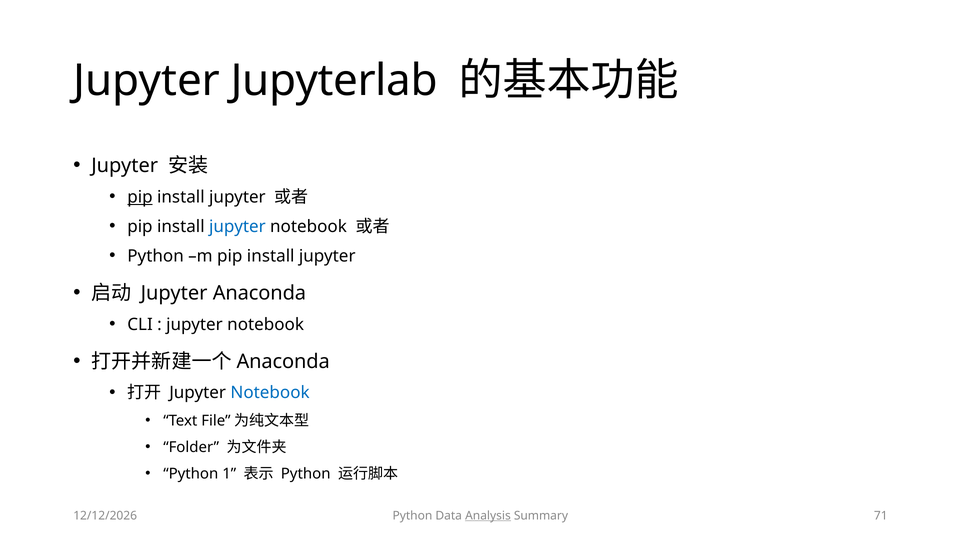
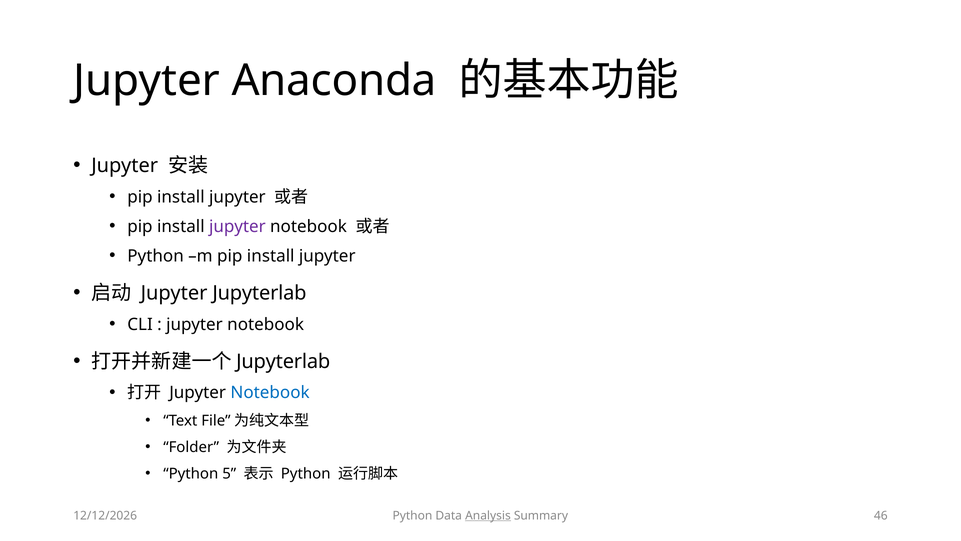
Jupyterlab: Jupyterlab -> Anaconda (334, 81)
pip underline: present -> none (140, 197)
jupyter colour: blue -> purple (237, 226)
Jupyter Anaconda: Anaconda -> Jupyterlab (259, 293)
Anaconda: Anaconda -> Jupyterlab (283, 361)
1: 1 -> 5 (229, 473)
71: 71 -> 46 (881, 515)
